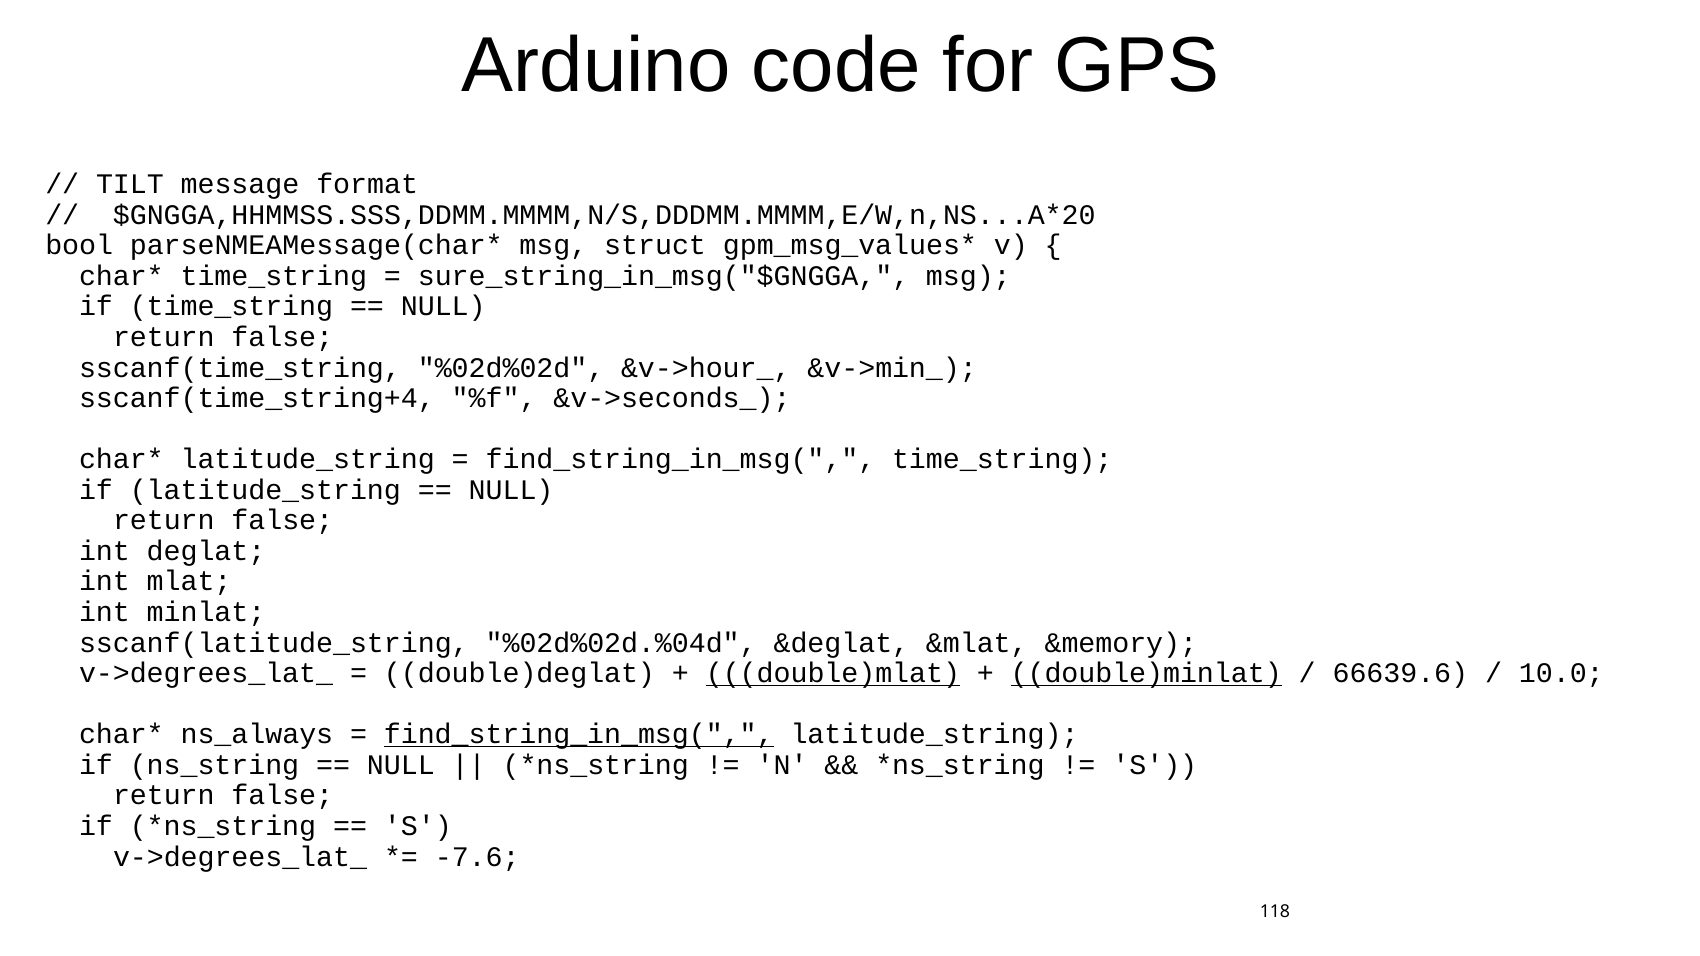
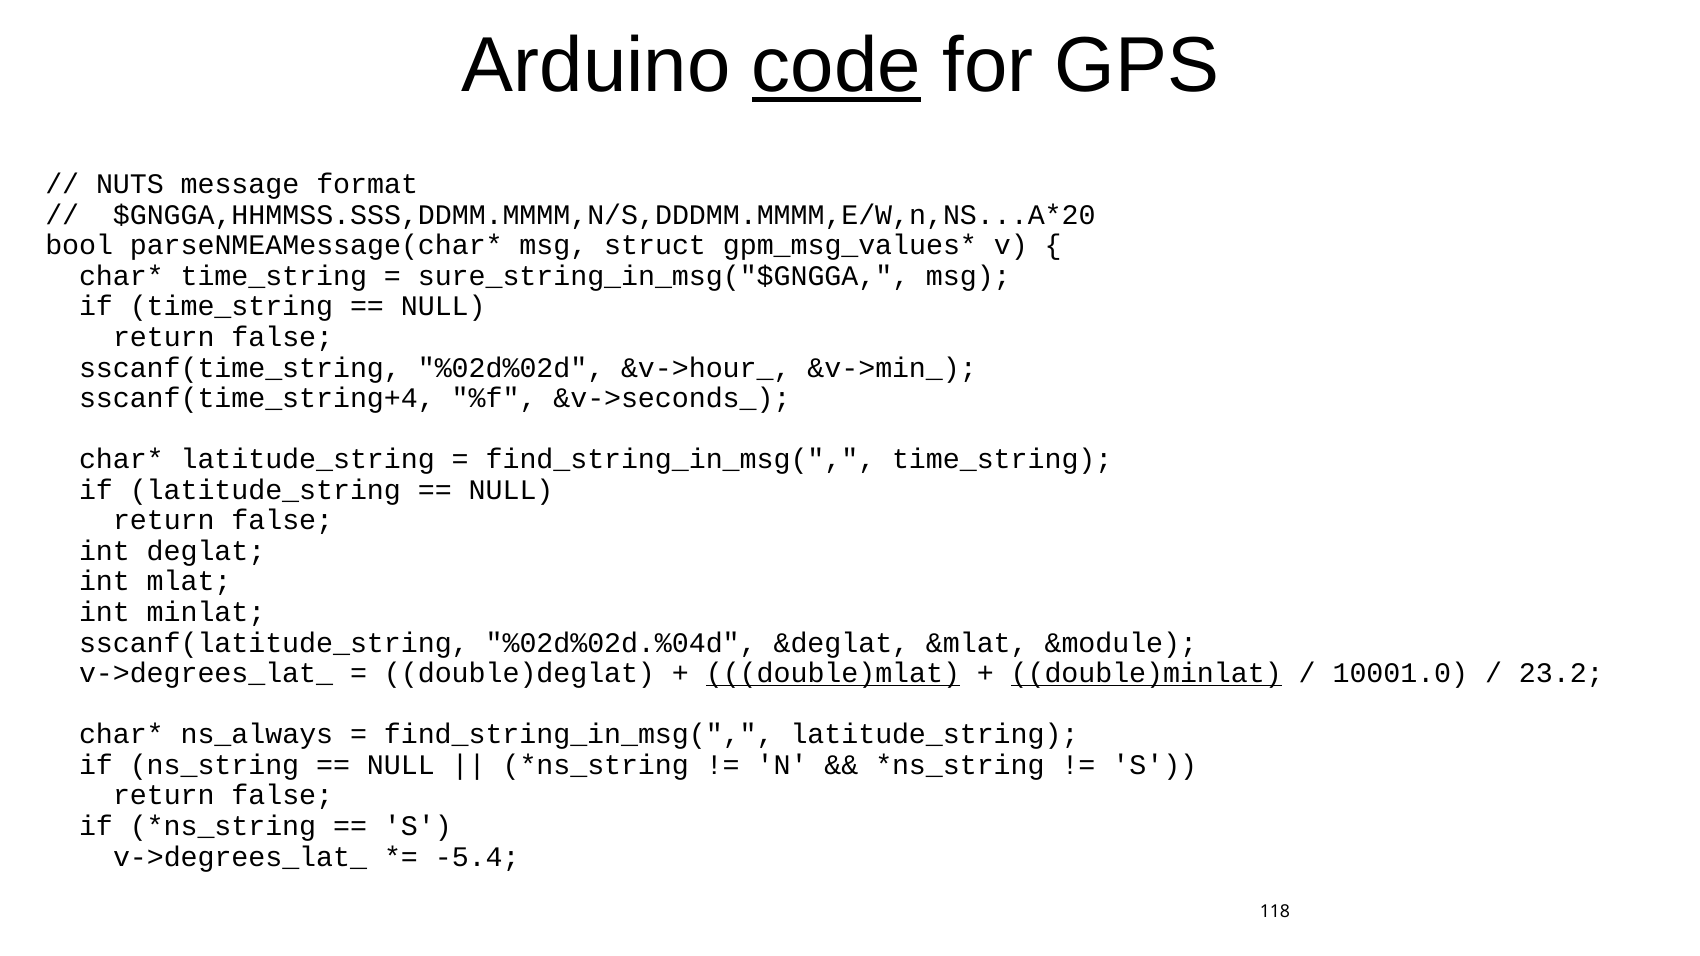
code underline: none -> present (836, 66)
TILT: TILT -> NUTS (130, 184)
&memory: &memory -> &module (1121, 643)
66639.6: 66639.6 -> 10001.0 (1400, 673)
10.0: 10.0 -> 23.2 (1561, 673)
find_string_in_msg( underline: present -> none (579, 735)
-7.6: -7.6 -> -5.4 (477, 857)
